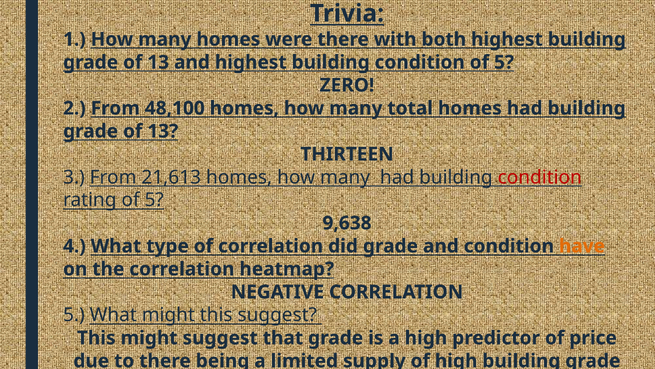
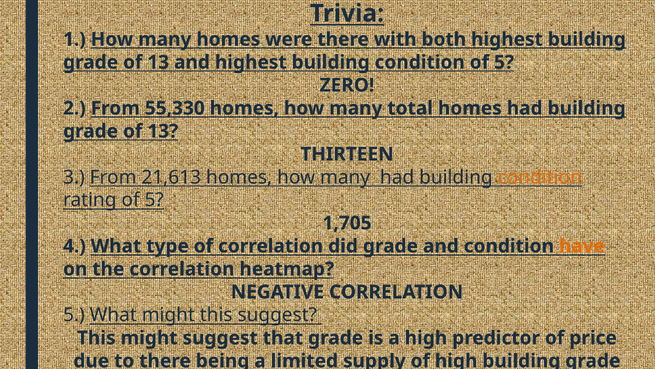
48,100: 48,100 -> 55,330 (175, 108)
condition colour: red -> orange (540, 177)
9,638: 9,638 -> 1,705 (347, 223)
